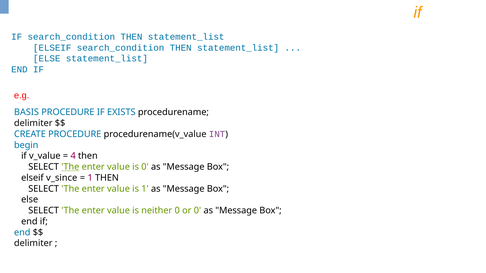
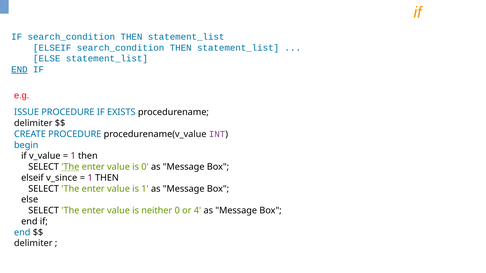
END underline: none -> present (19, 70)
BASIS: BASIS -> ISSUE (27, 112)
4: 4 -> 1 (73, 156)
or 0: 0 -> 4 (197, 211)
